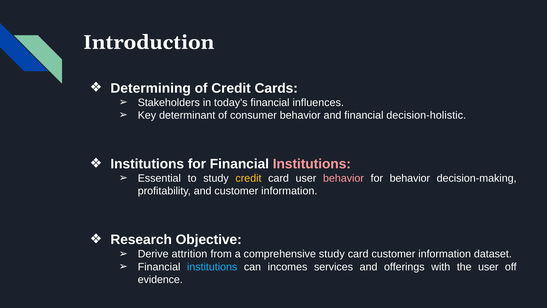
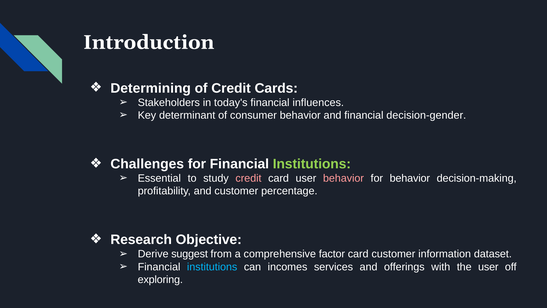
decision-holistic: decision-holistic -> decision-gender (426, 115)
Institutions: Institutions -> Challenges (147, 164)
Institutions colour: pink -> light green (312, 164)
credit colour: yellow -> pink (248, 178)
and customer information: information -> percentage (289, 191)
attrition: attrition -> suggest (190, 254)
comprehensive study: study -> factor (332, 254)
evidence: evidence -> exploring (160, 279)
